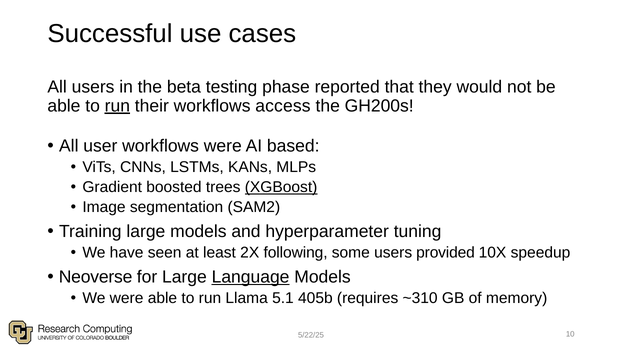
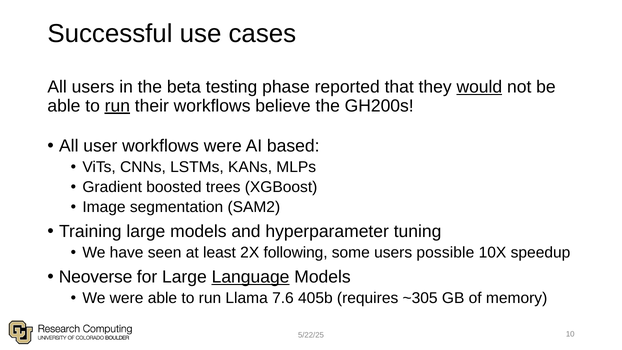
would underline: none -> present (479, 87)
access: access -> believe (283, 106)
XGBoost underline: present -> none (281, 187)
provided: provided -> possible (445, 253)
5.1: 5.1 -> 7.6 (283, 298)
~310: ~310 -> ~305 (420, 298)
